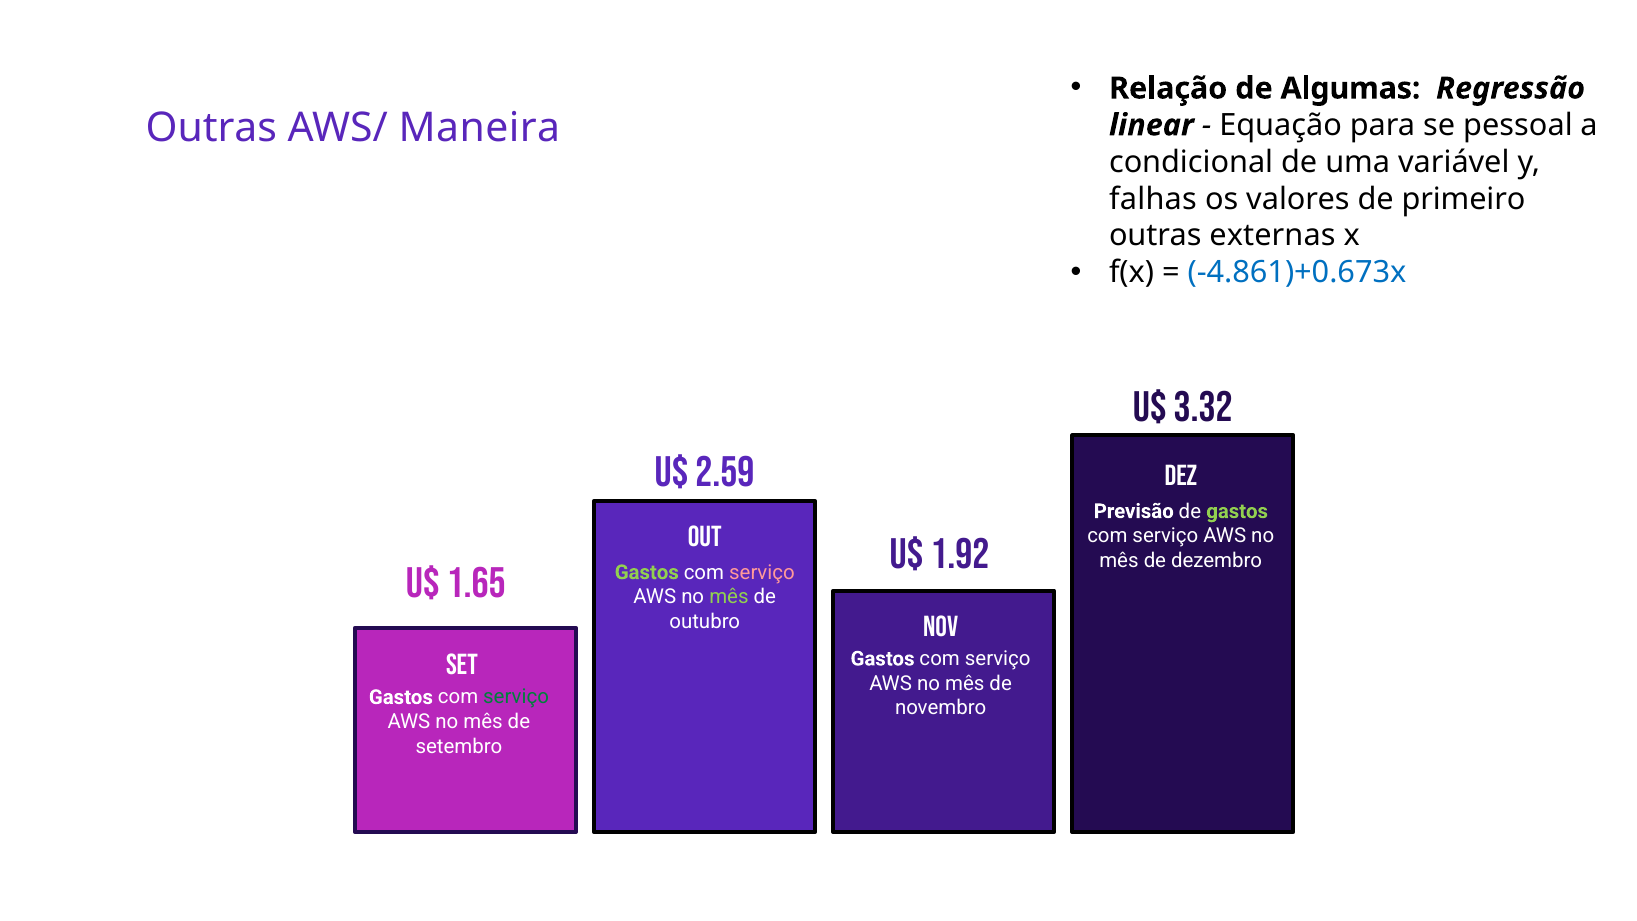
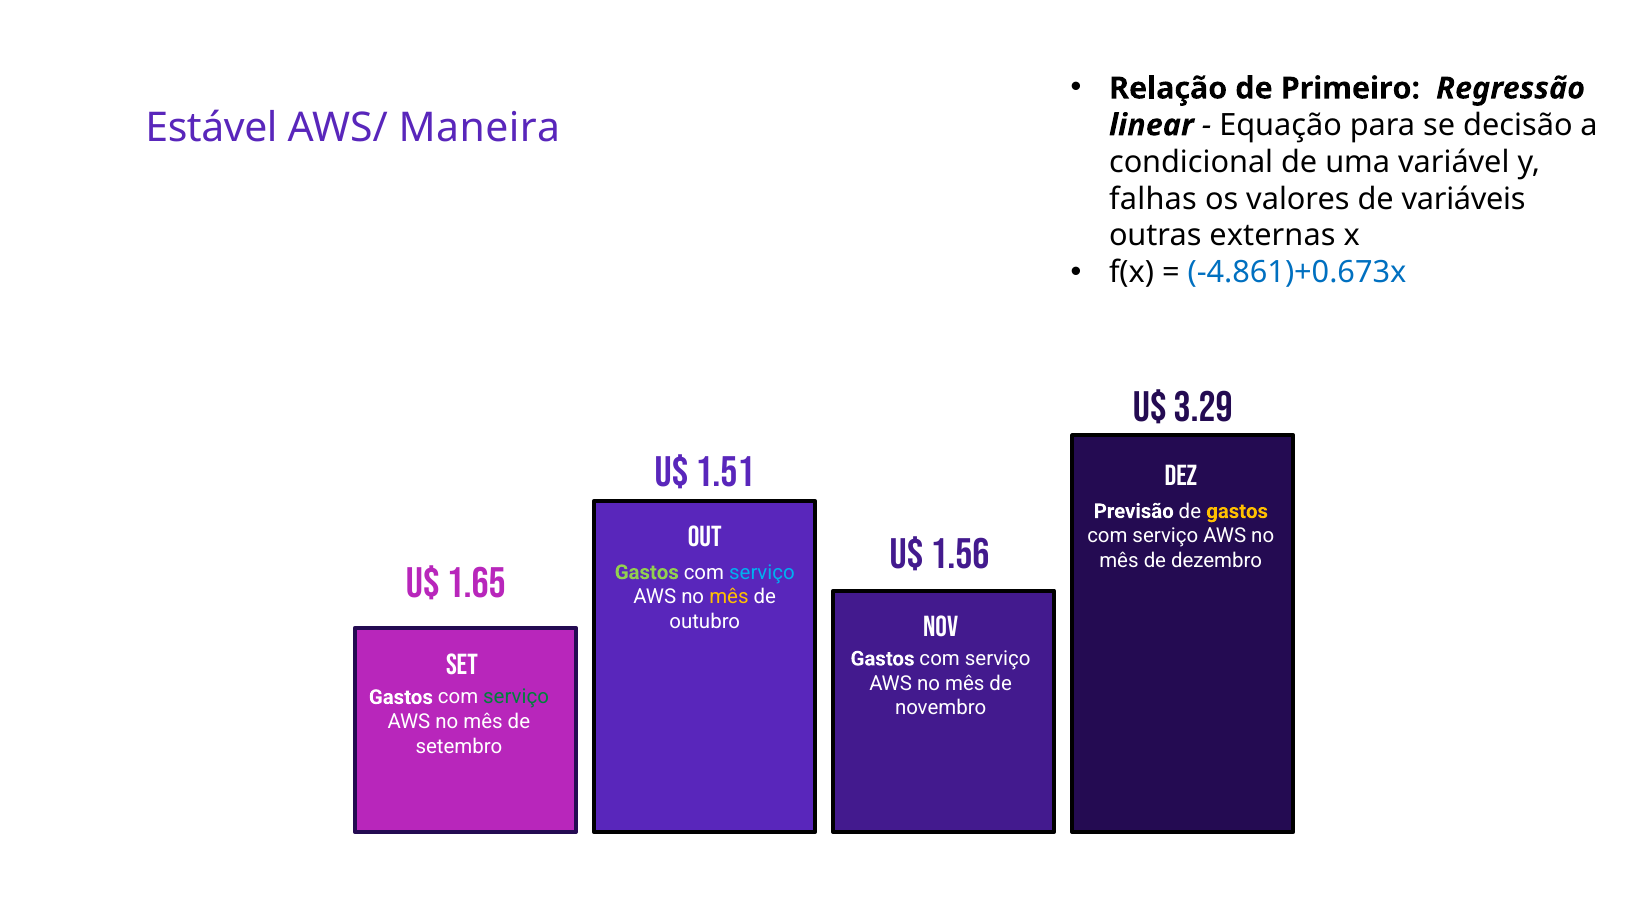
Algumas: Algumas -> Primeiro (1350, 88)
Outras: Outras -> Estável (211, 128)
pessoal: pessoal -> decisão (1518, 125)
primeiro: primeiro -> variáveis (1464, 199)
3.32: 3.32 -> 3.29 (1203, 407)
2.59: 2.59 -> 1.51 (725, 472)
gastos colour: light green -> yellow (1237, 511)
1.92: 1.92 -> 1.56 (960, 554)
serviço colour: pink -> light blue (762, 572)
mês colour: light green -> yellow (729, 597)
